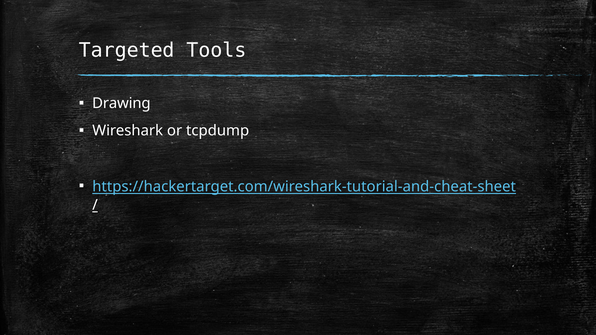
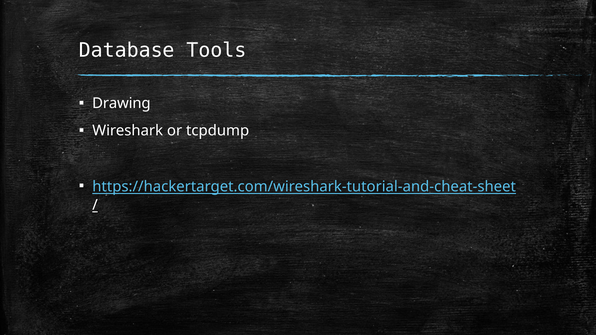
Targeted: Targeted -> Database (127, 50)
